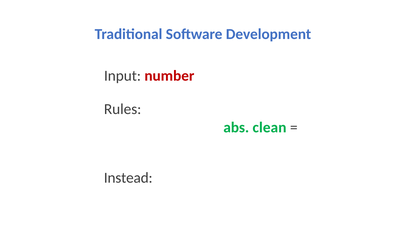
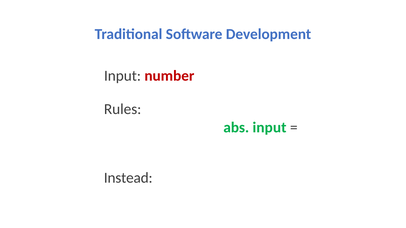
abs clean: clean -> input (270, 128)
